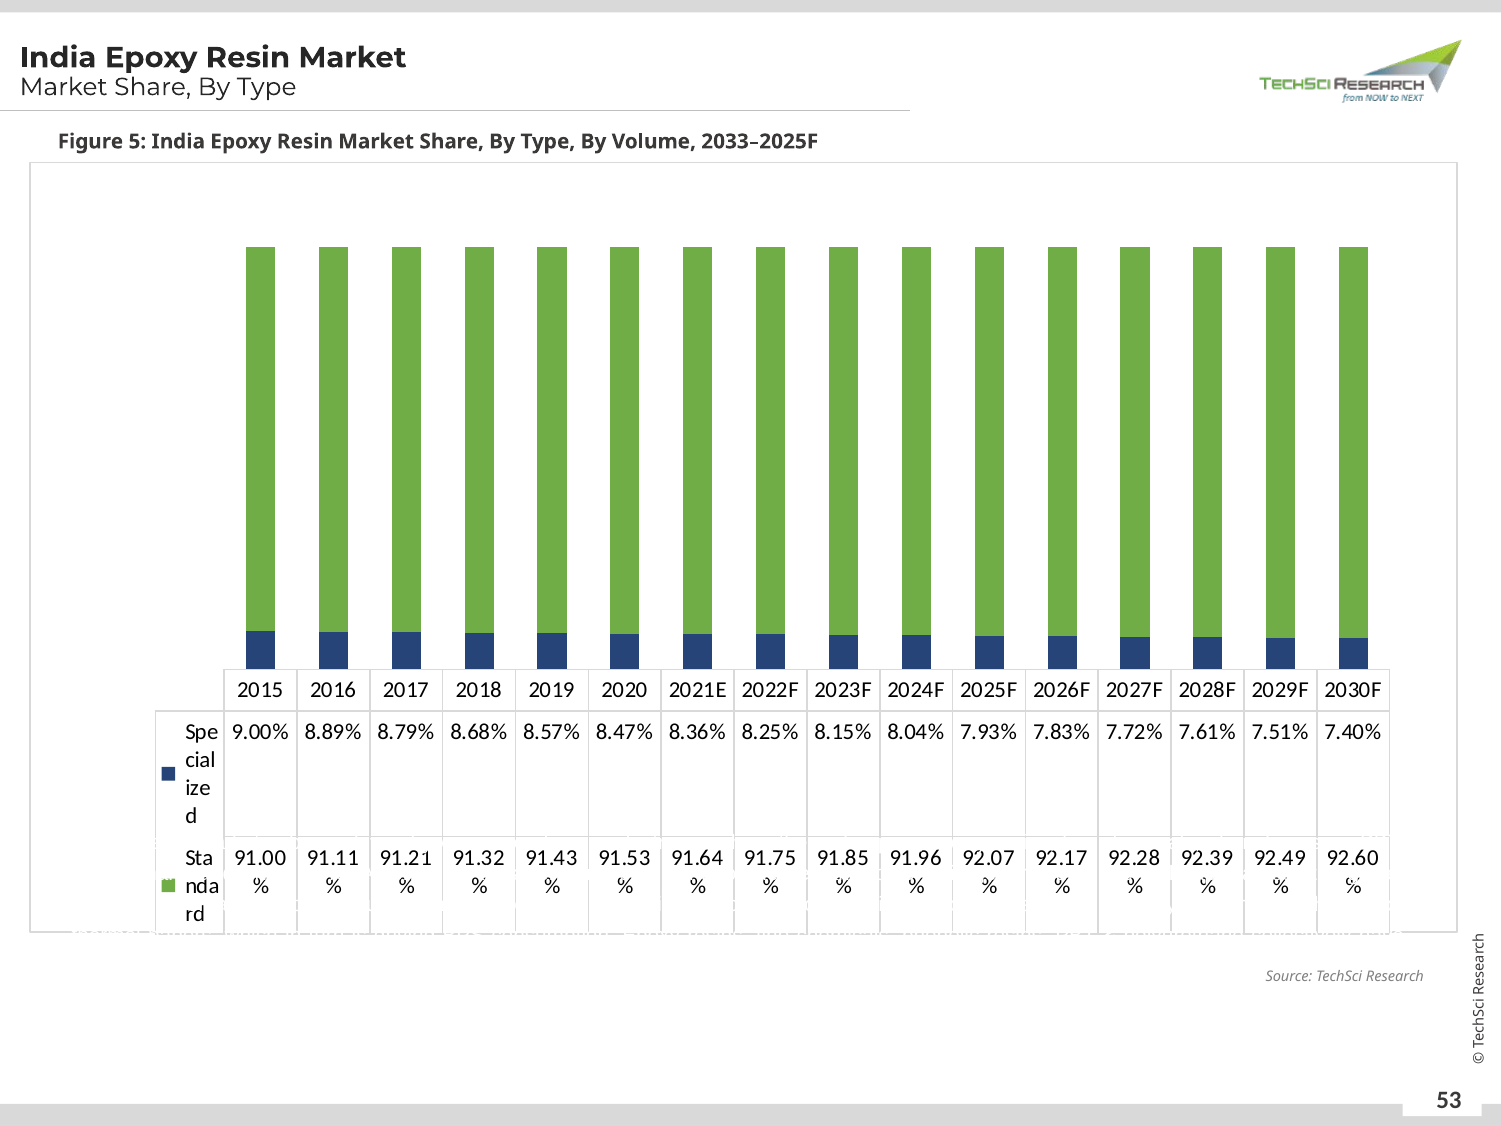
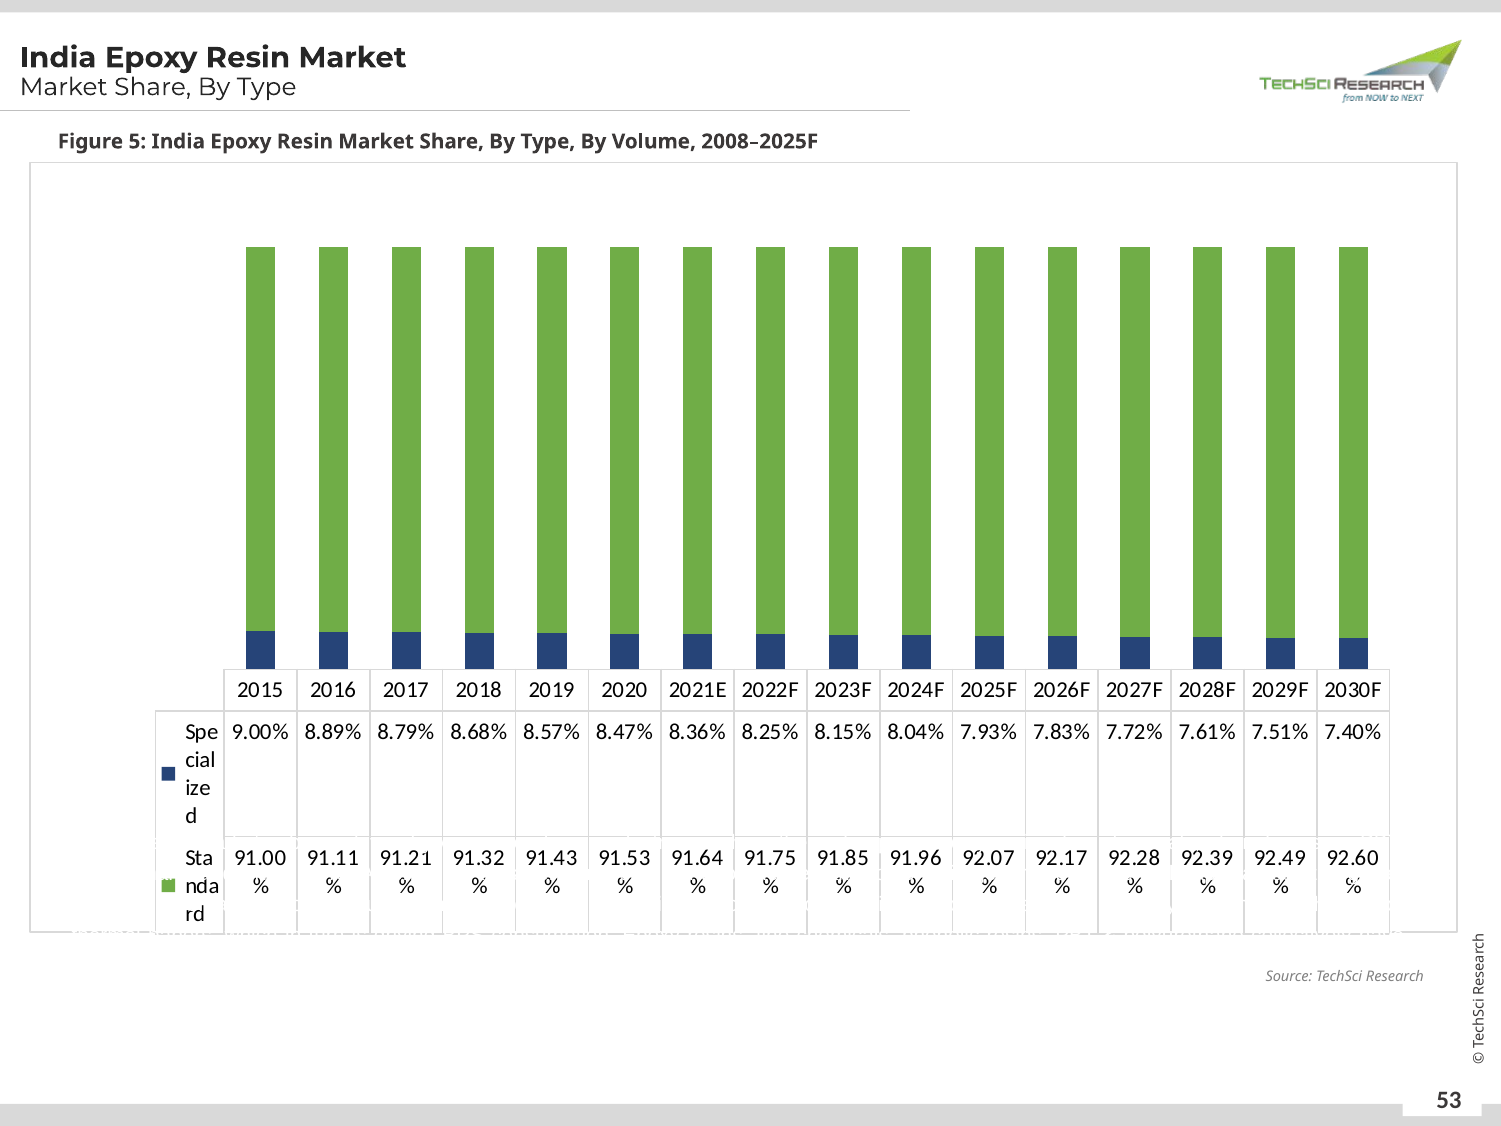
2033–2025F: 2033–2025F -> 2008–2025F (760, 142)
